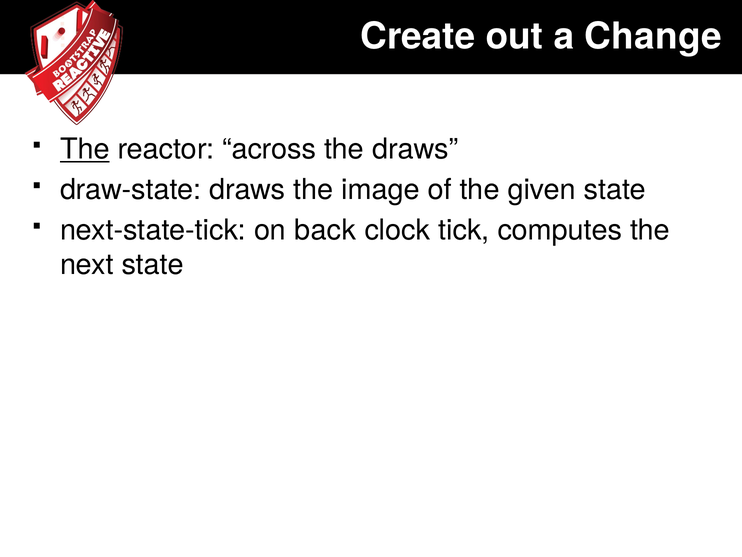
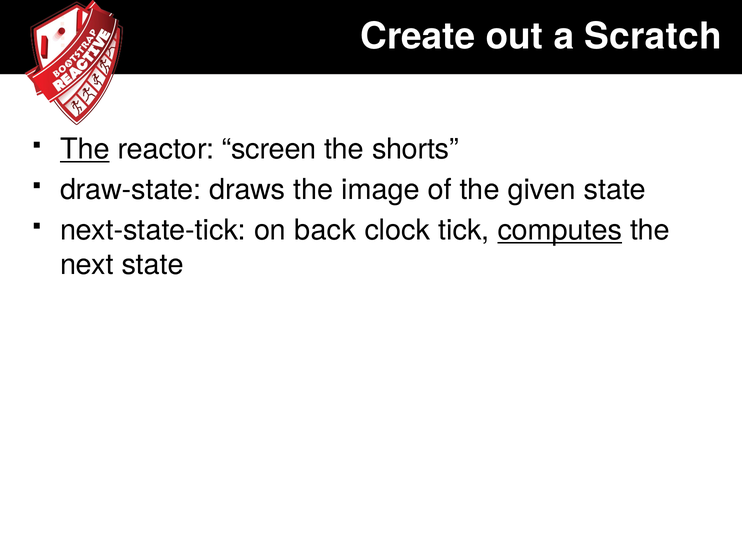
Change: Change -> Scratch (653, 37)
across: across -> screen (269, 149)
the draws: draws -> shorts (415, 149)
computes underline: none -> present (560, 230)
